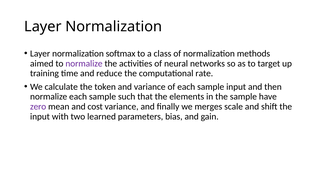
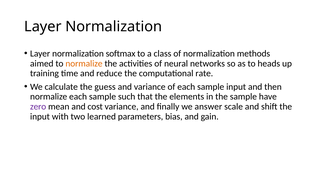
normalize colour: purple -> orange (84, 64)
target: target -> heads (269, 64)
token: token -> guess (105, 87)
merges: merges -> answer (208, 107)
